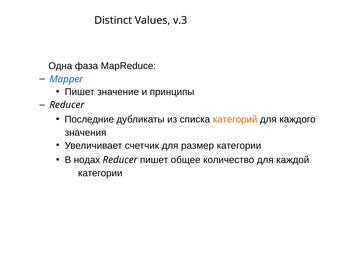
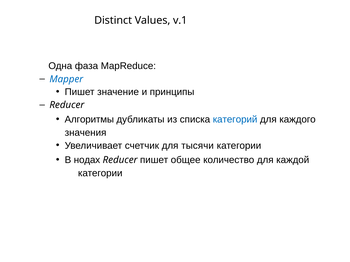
v.3: v.3 -> v.1 (180, 20)
Последние: Последние -> Алгоритмы (89, 120)
категорий colour: orange -> blue (235, 120)
размер: размер -> тысячи (198, 146)
